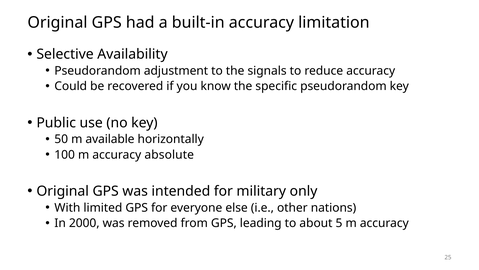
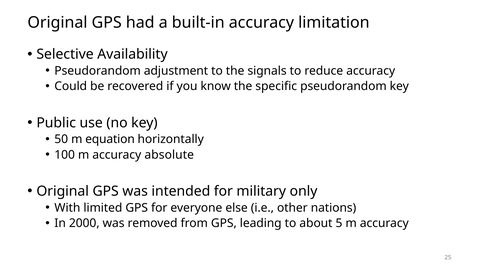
available: available -> equation (110, 139)
